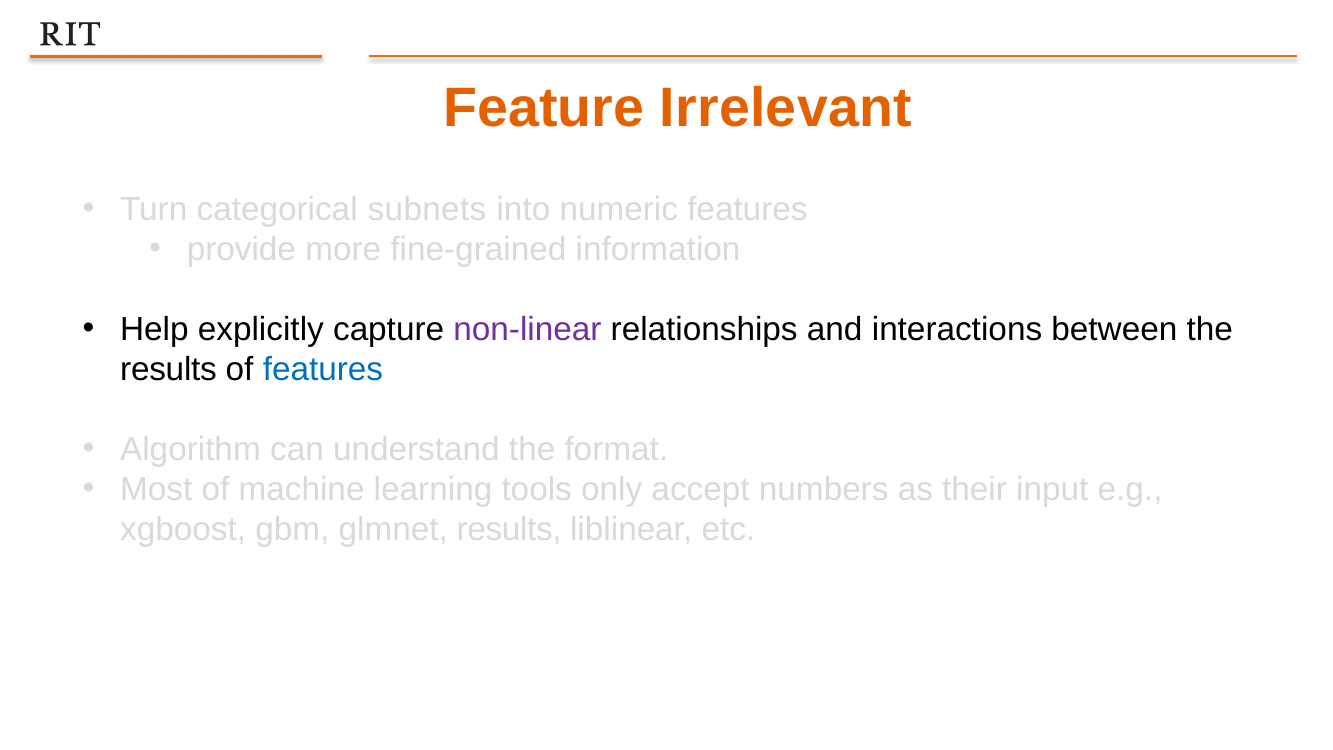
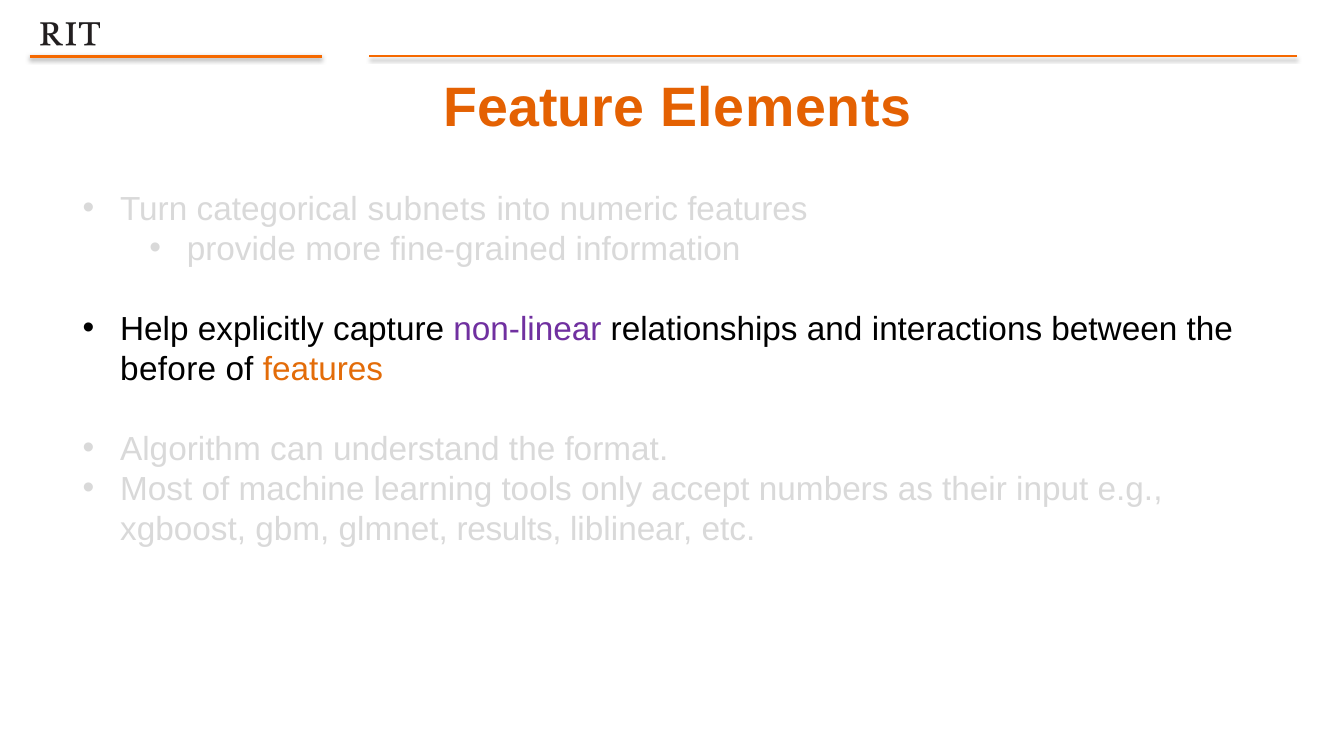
Irrelevant: Irrelevant -> Elements (786, 108)
results: results -> before (168, 370)
features colour: blue -> orange (323, 370)
